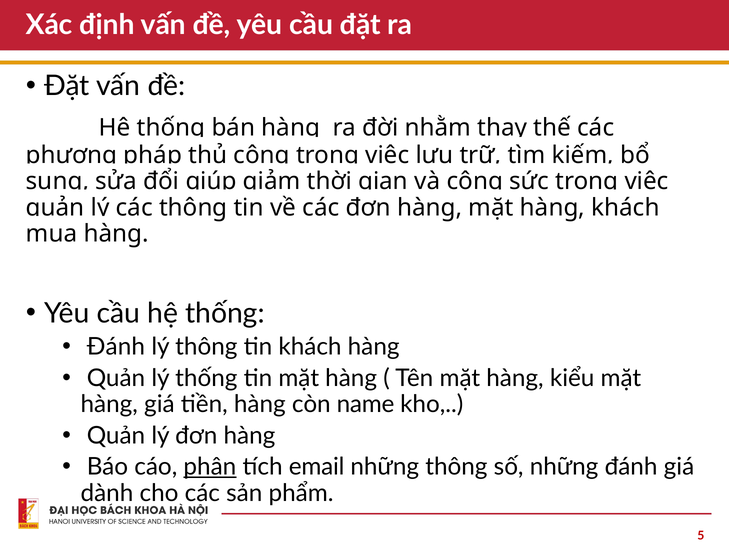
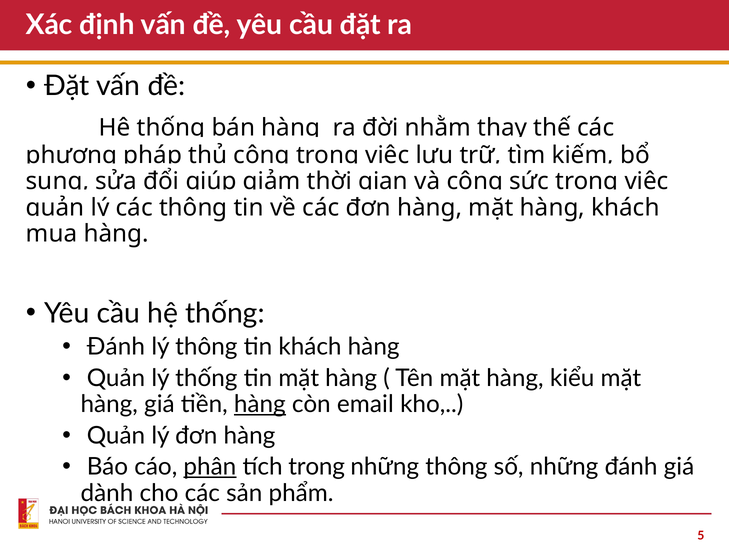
hàng underline: none -> present (260, 404)
name: name -> email (365, 404)
tích email: email -> trong (317, 467)
